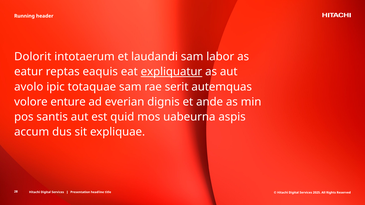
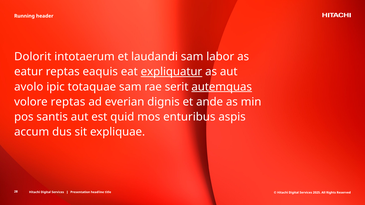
autemquas underline: none -> present (222, 87)
volore enture: enture -> reptas (68, 102)
uabeurna: uabeurna -> enturibus (189, 117)
